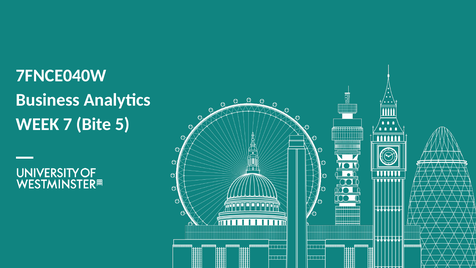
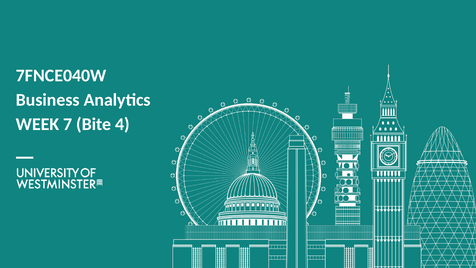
5: 5 -> 4 (122, 124)
